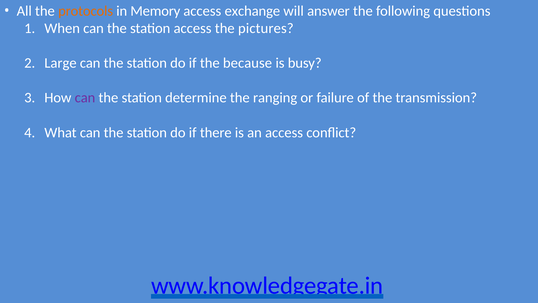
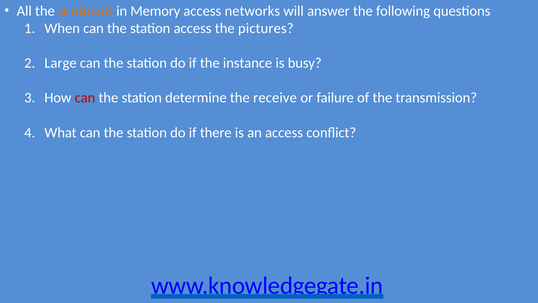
exchange: exchange -> networks (252, 11)
because: because -> instance (248, 63)
can colour: purple -> red (85, 98)
ranging: ranging -> receive (275, 98)
